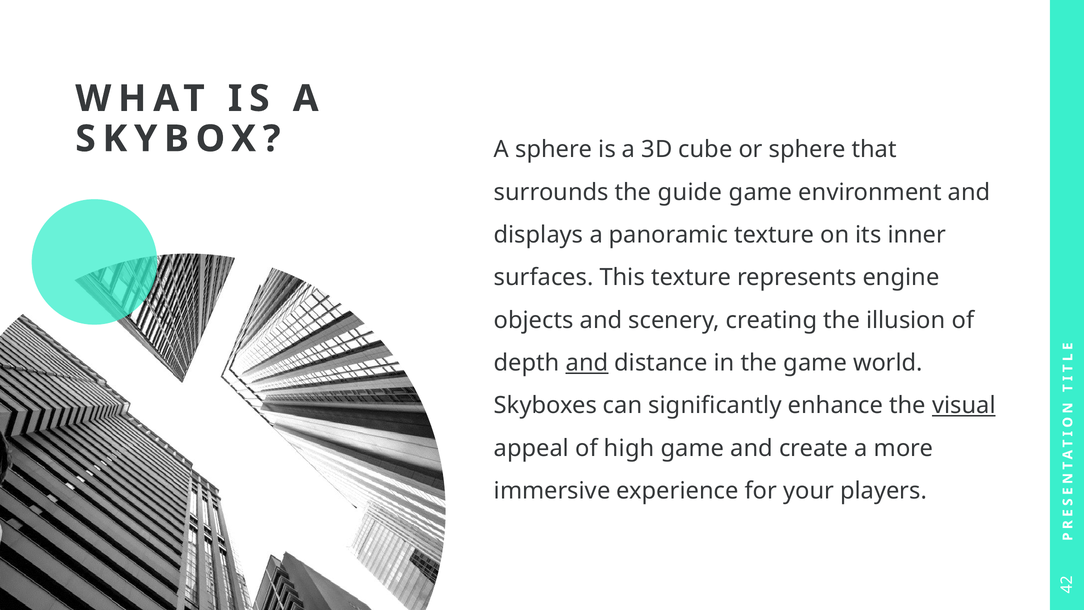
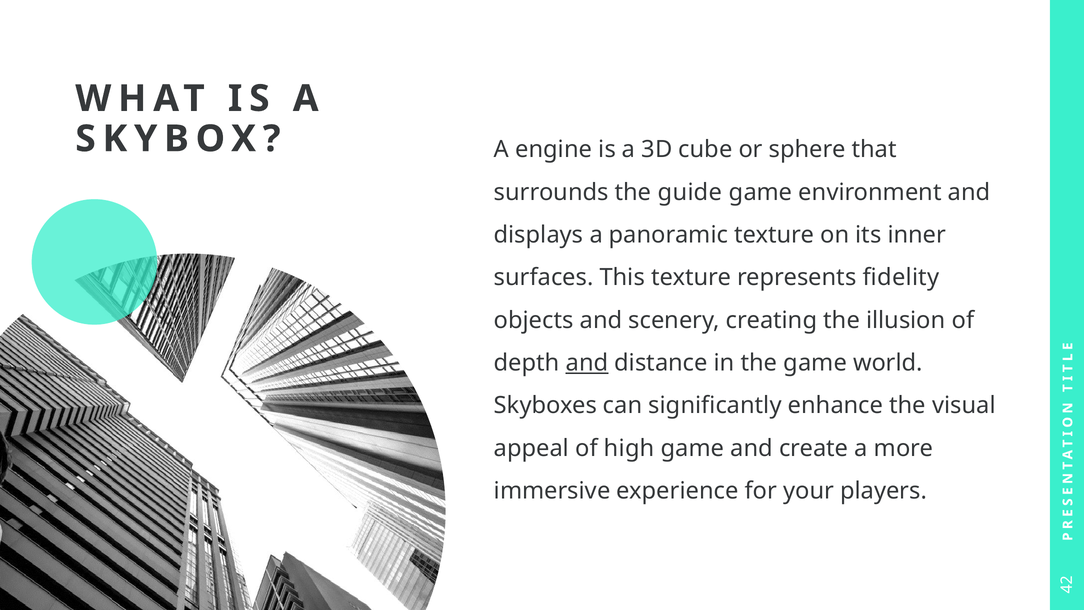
A sphere: sphere -> engine (554, 149)
engine: engine -> fidelity (901, 277)
visual underline: present -> none (964, 405)
